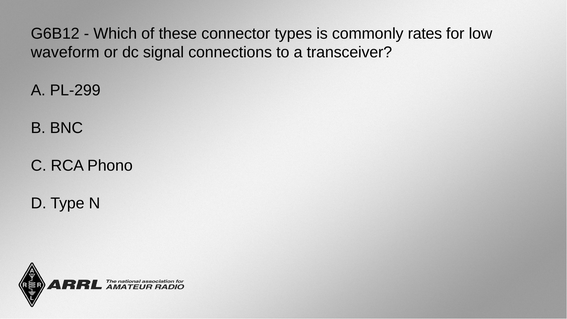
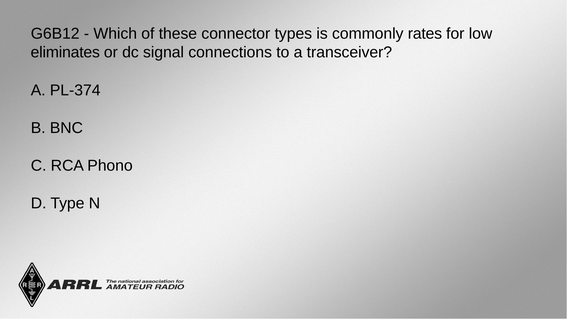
waveform: waveform -> eliminates (65, 52)
PL-299: PL-299 -> PL-374 (75, 90)
